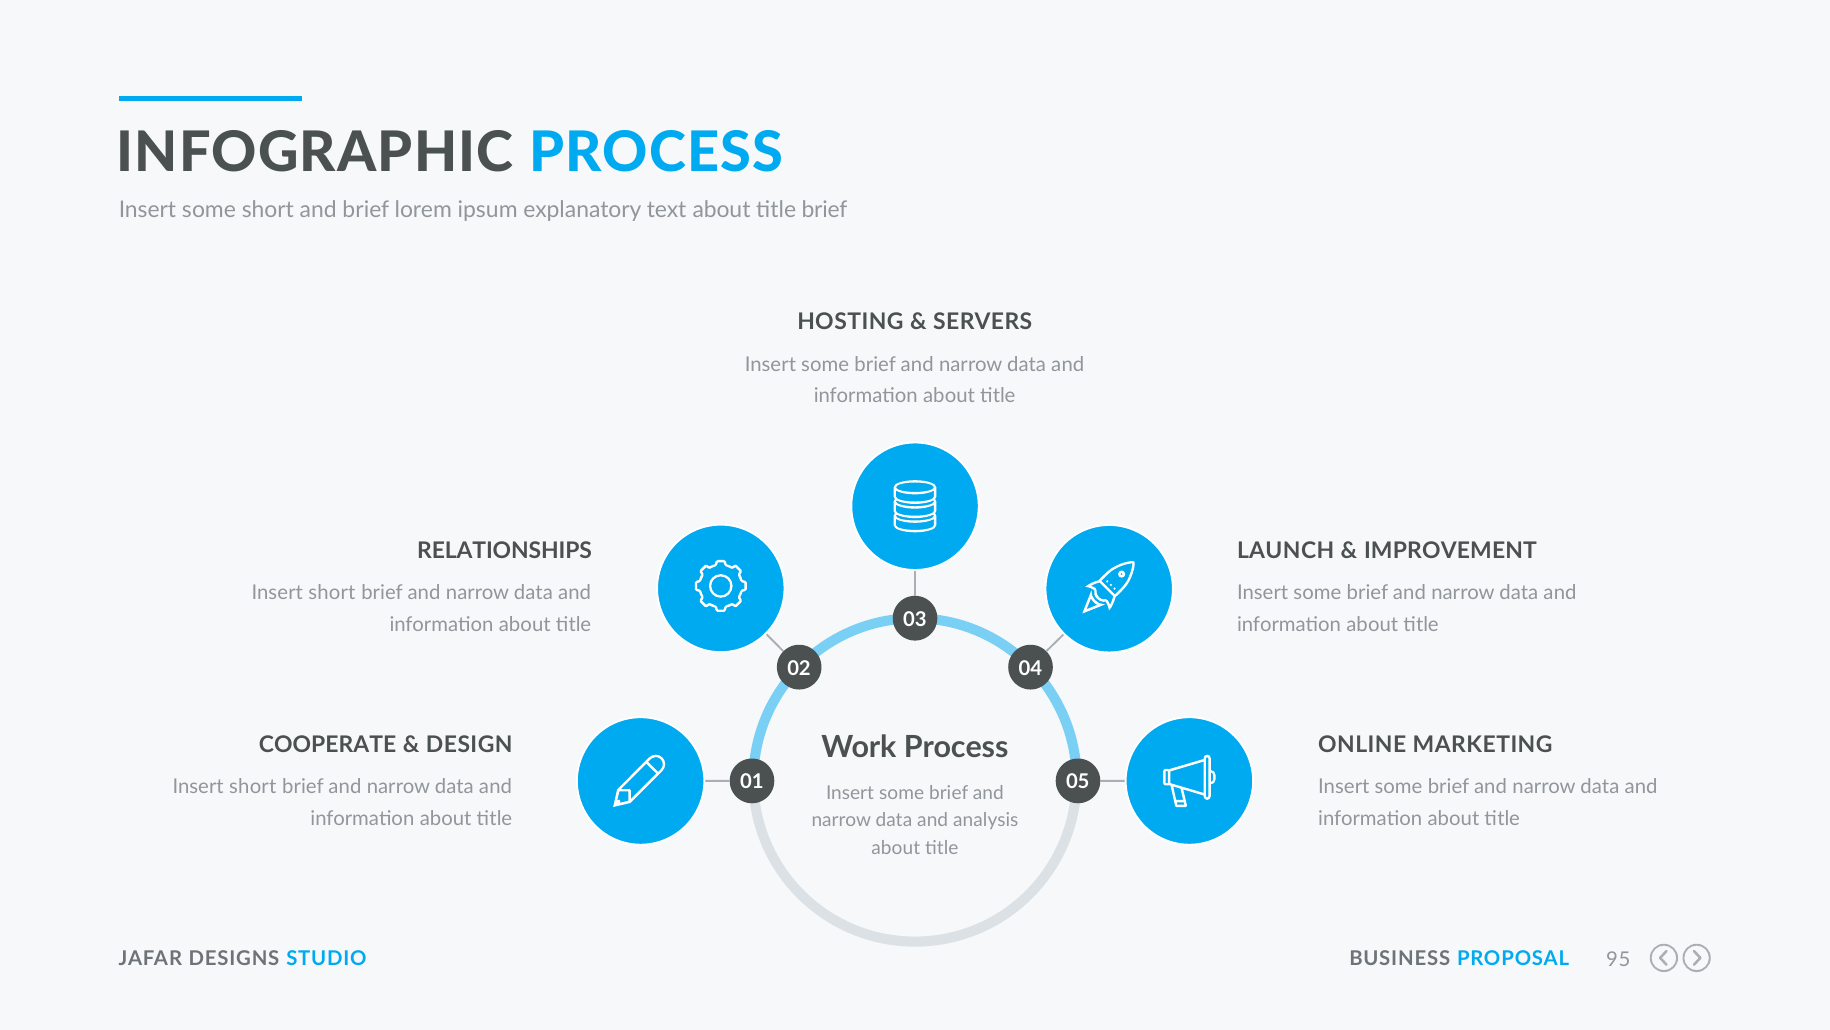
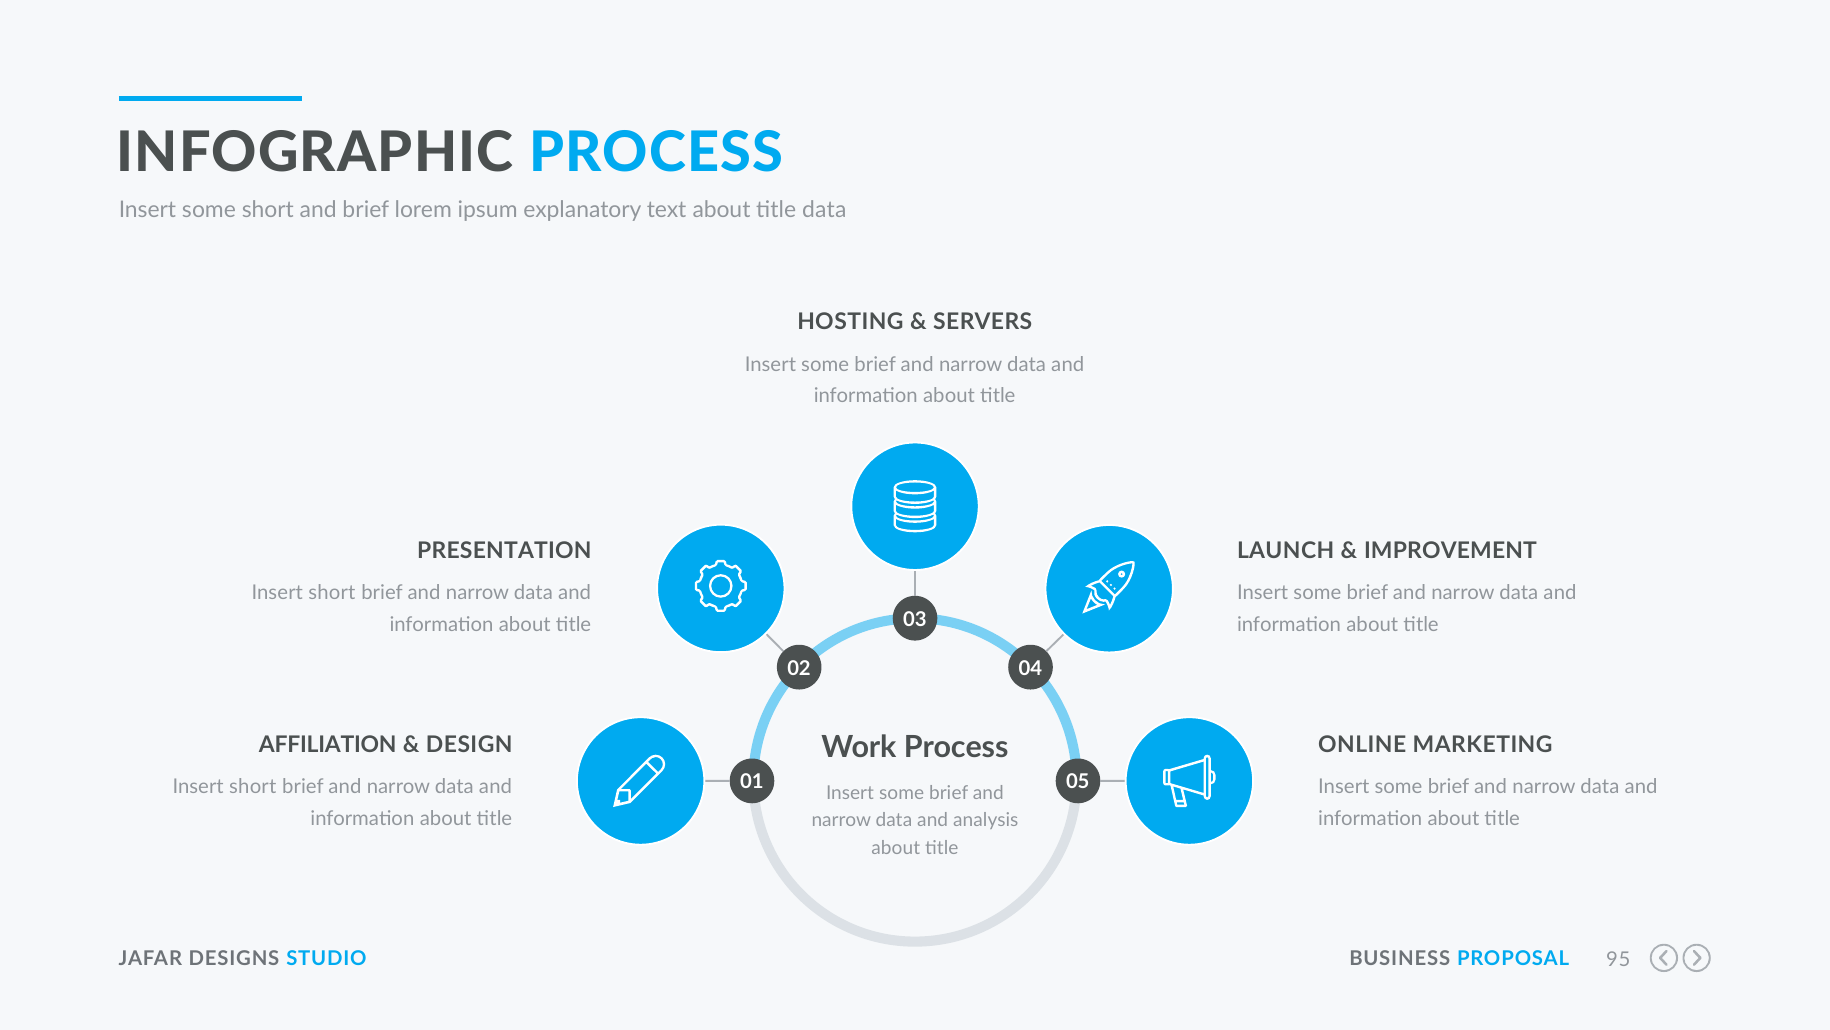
title brief: brief -> data (824, 210)
RELATIONSHIPS: RELATIONSHIPS -> PRESENTATION (504, 550)
COOPERATE: COOPERATE -> AFFILIATION (328, 744)
